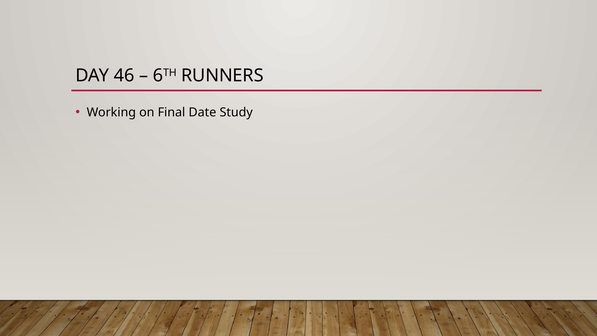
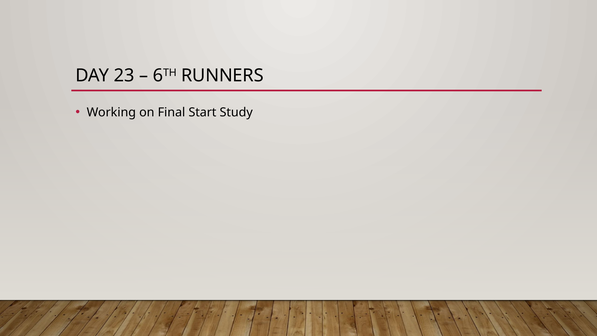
46: 46 -> 23 (124, 76)
Date: Date -> Start (202, 112)
